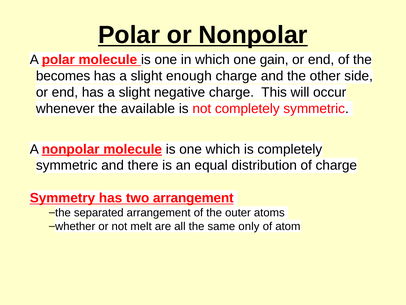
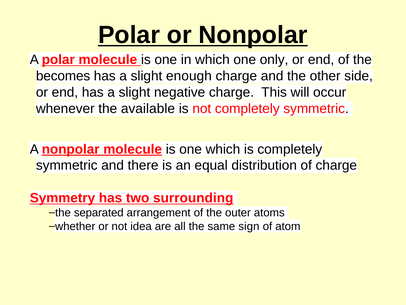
gain: gain -> only (274, 60)
two arrangement: arrangement -> surrounding (193, 198)
melt: melt -> idea (141, 226)
only: only -> sign (249, 226)
